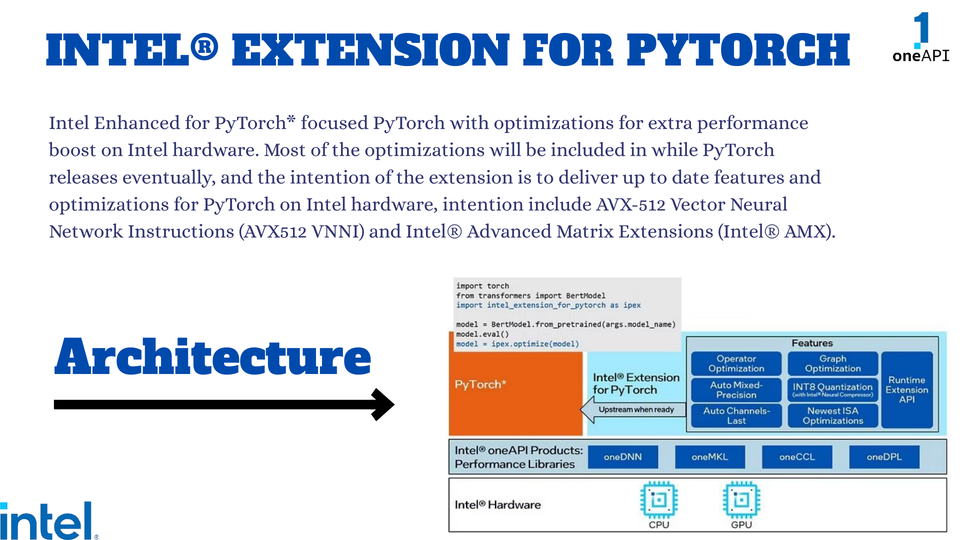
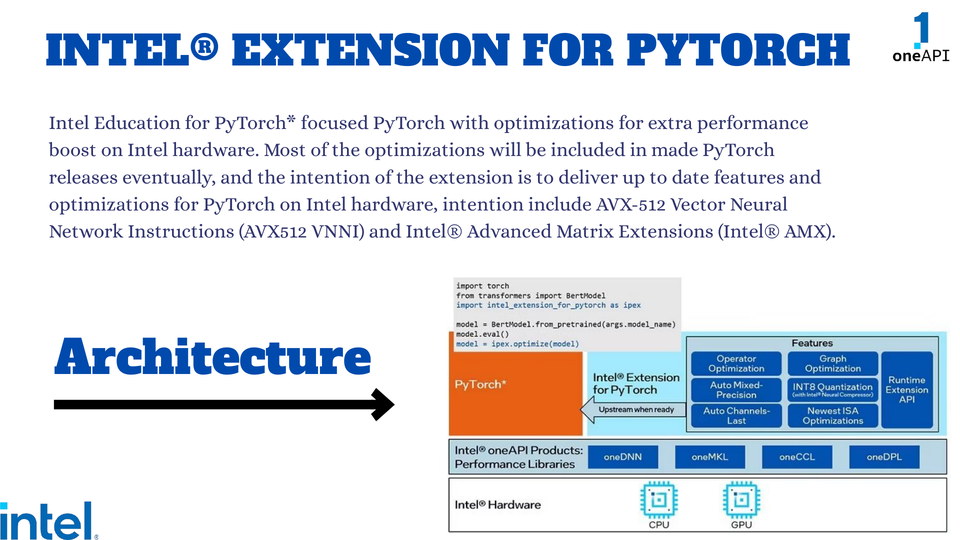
Enhanced: Enhanced -> Education (137, 123)
while: while -> made (675, 150)
